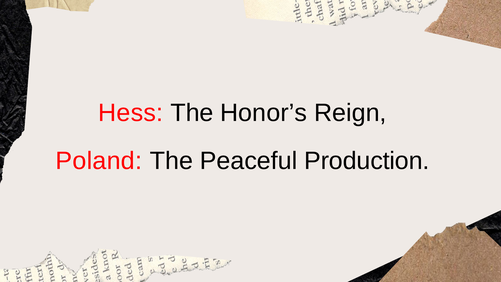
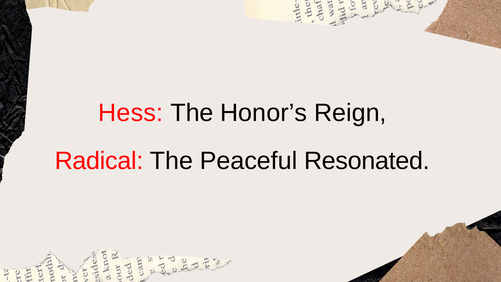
Poland: Poland -> Radical (99, 161)
Production: Production -> Resonated (367, 161)
